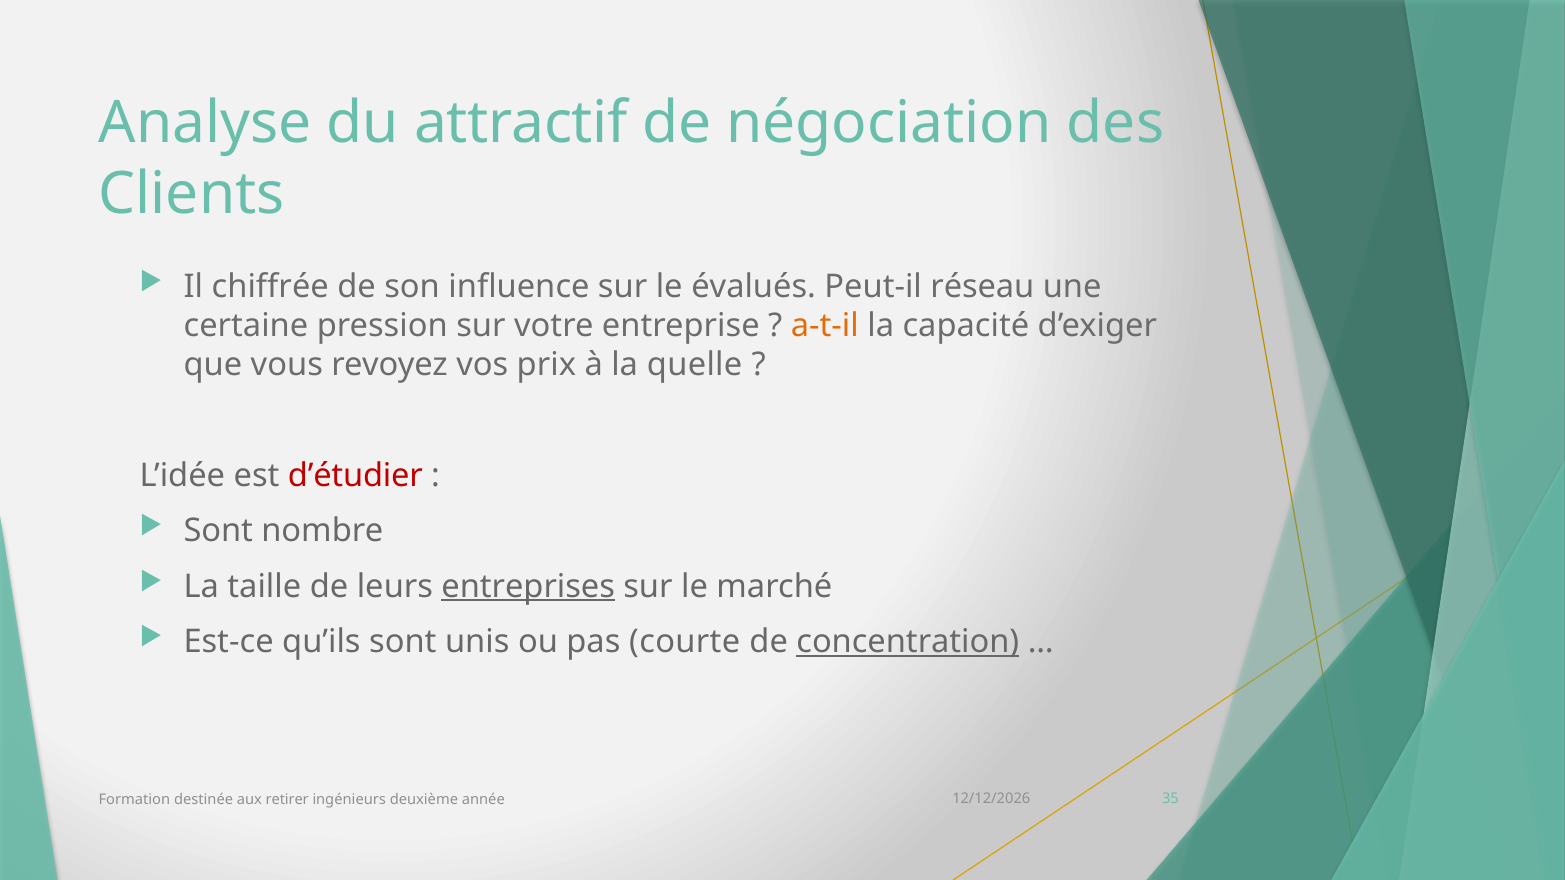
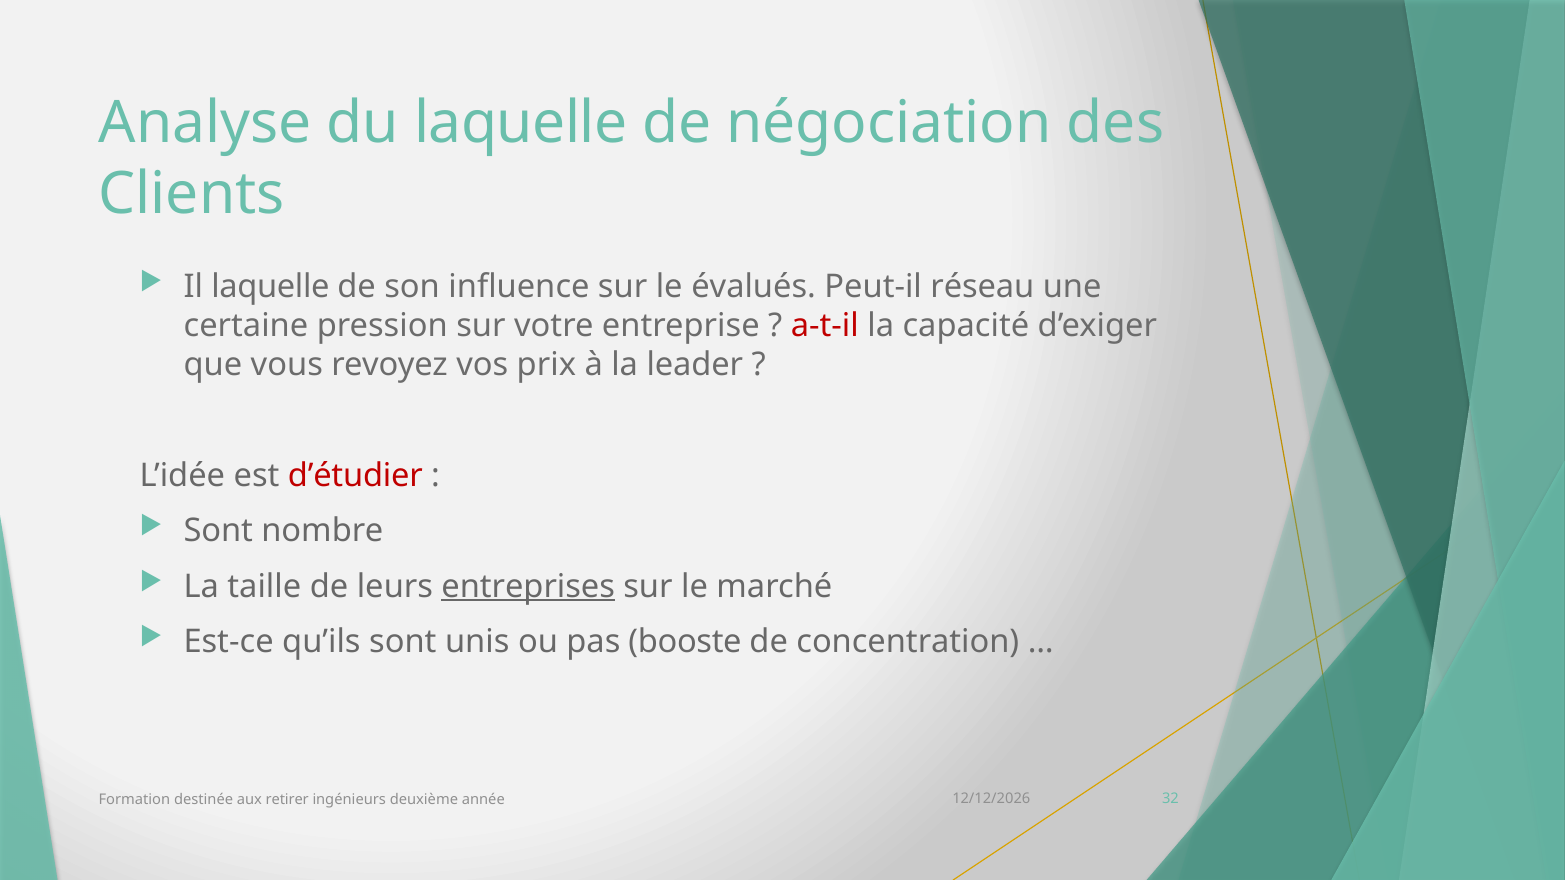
du attractif: attractif -> laquelle (521, 123)
Il chiffrée: chiffrée -> laquelle (270, 287)
a-t-il colour: orange -> red (825, 326)
quelle: quelle -> leader (695, 365)
courte: courte -> booste (685, 642)
concentration underline: present -> none (908, 642)
35: 35 -> 32 (1170, 799)
